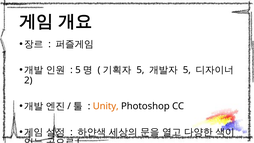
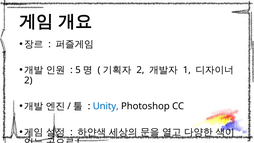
5: 5 -> 2 (140, 70)
5: 5 -> 1 (187, 70)
Unity colour: orange -> blue (106, 106)
